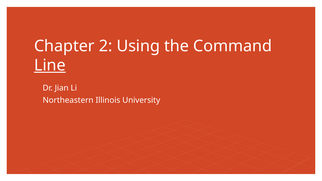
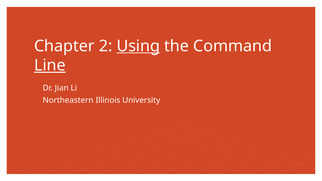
Using underline: none -> present (138, 46)
